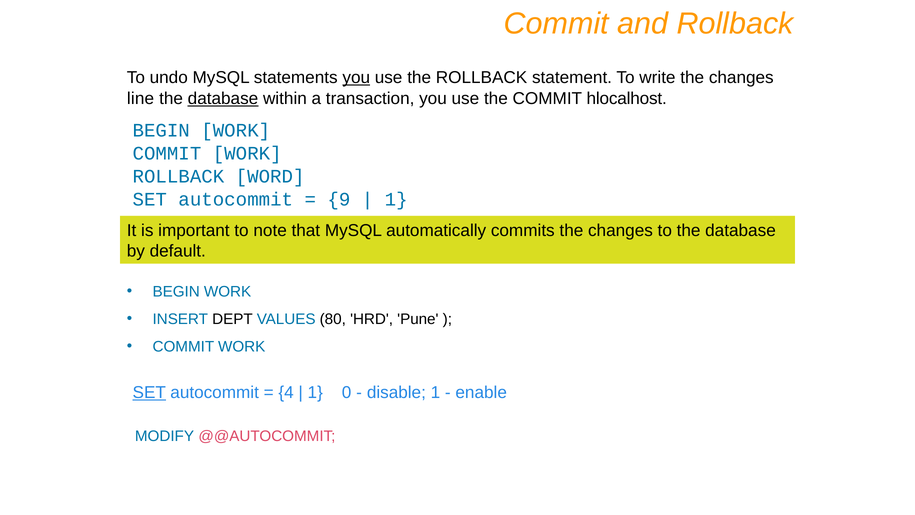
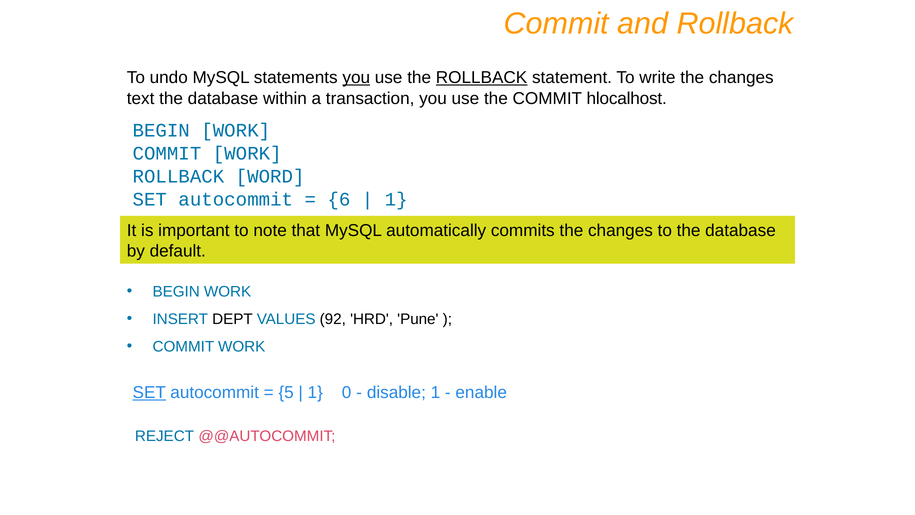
ROLLBACK underline: none -> present (482, 78)
line: line -> text (141, 98)
database underline: present -> none (223, 98)
9: 9 -> 6 (339, 199)
80: 80 -> 92 (333, 319)
4: 4 -> 5 (286, 392)
MODIFY: MODIFY -> REJECT (164, 436)
